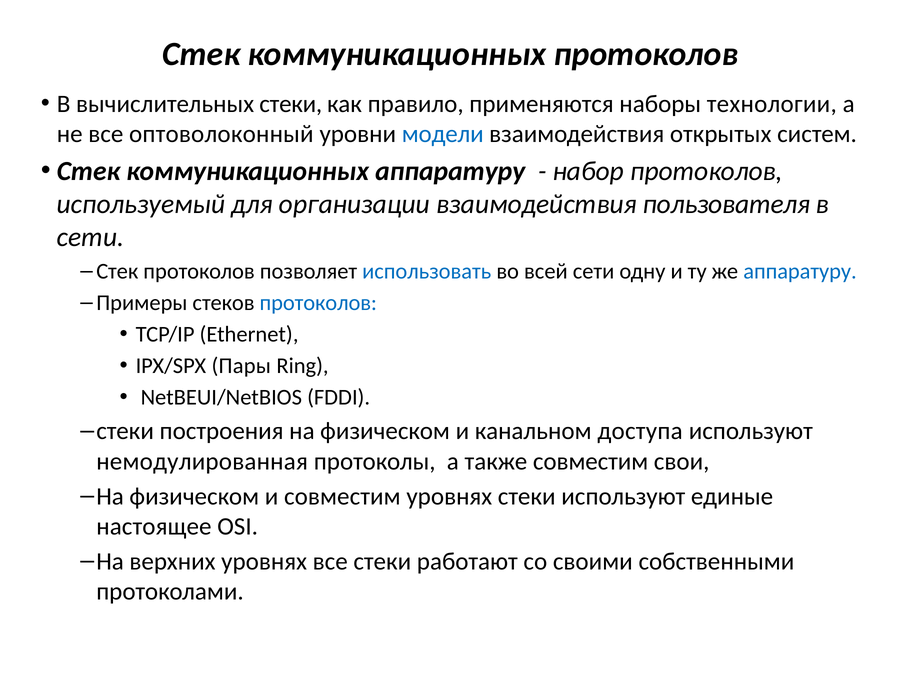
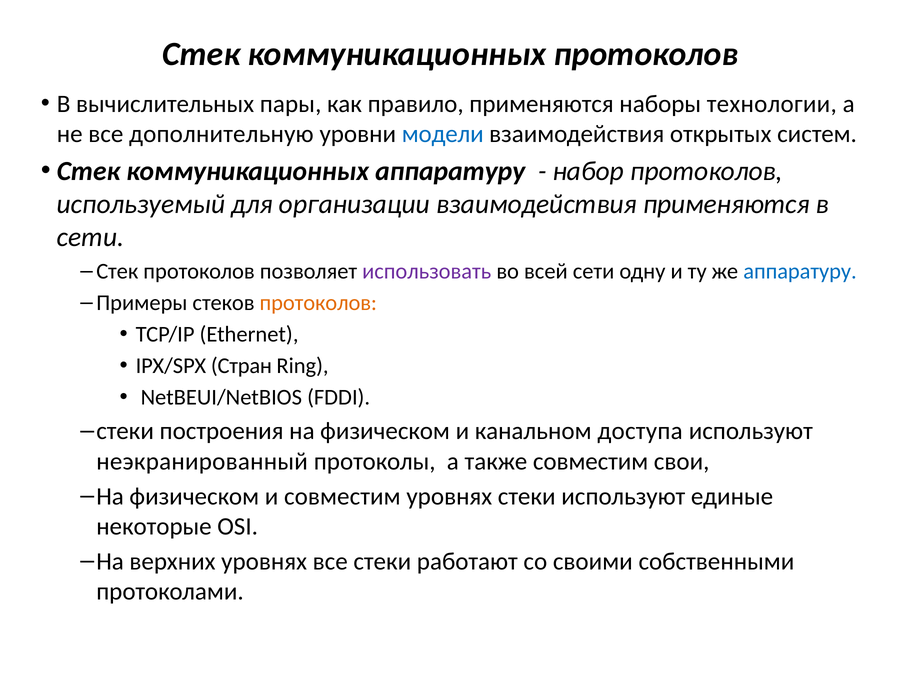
вычислительных стеки: стеки -> пары (291, 104)
оптоволоконный: оптоволоконный -> дополнительную (221, 134)
взаимодействия пользователя: пользователя -> применяются (726, 204)
использовать colour: blue -> purple (427, 271)
протоколов colour: blue -> orange (318, 303)
Пары: Пары -> Стран (241, 366)
немодулированная: немодулированная -> неэкранированный (202, 461)
настоящее: настоящее -> некоторые (154, 526)
